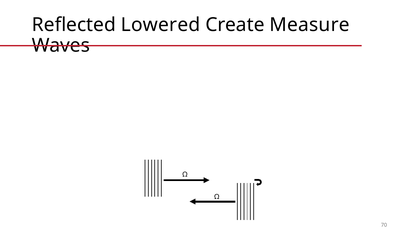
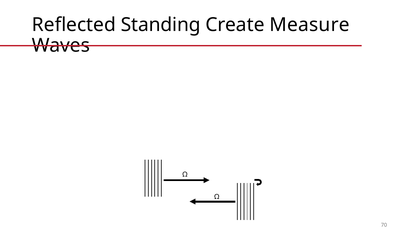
Lowered: Lowered -> Standing (161, 25)
